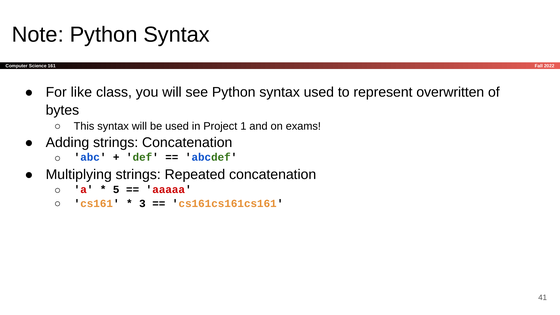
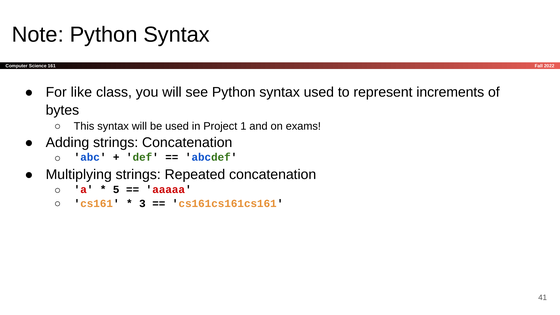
overwritten: overwritten -> increments (450, 92)
